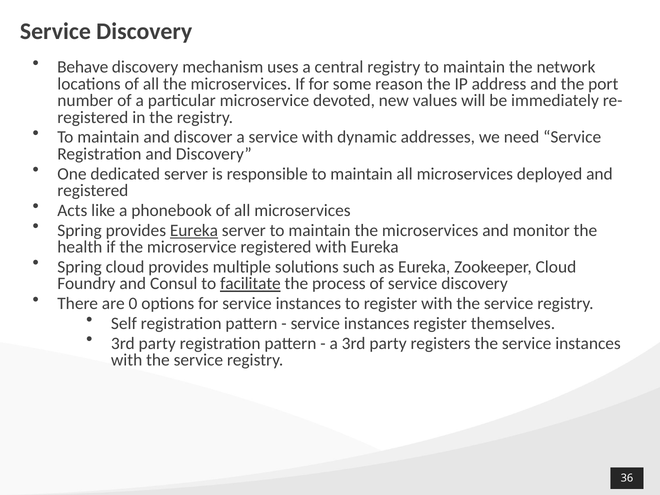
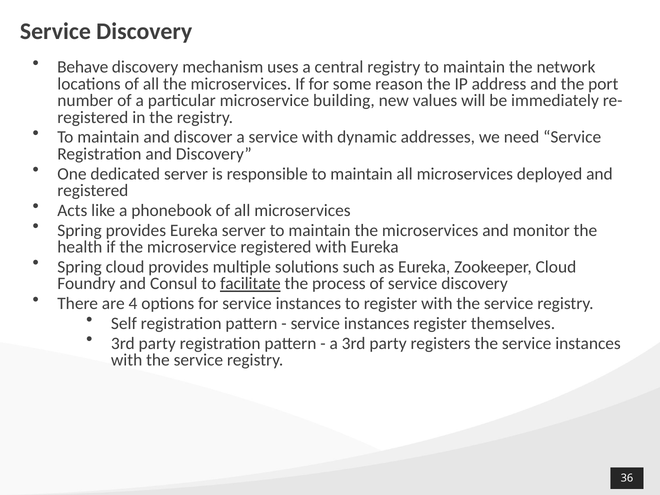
devoted: devoted -> building (344, 101)
Eureka underline: present -> none (194, 230)
0: 0 -> 4 (133, 304)
